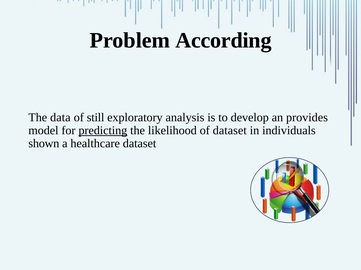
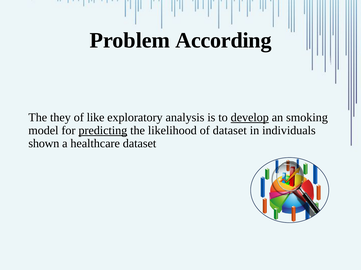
data: data -> they (60, 118)
still: still -> like (96, 118)
develop underline: none -> present (250, 118)
provides: provides -> smoking (307, 118)
